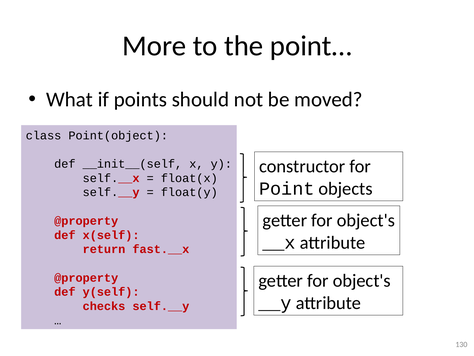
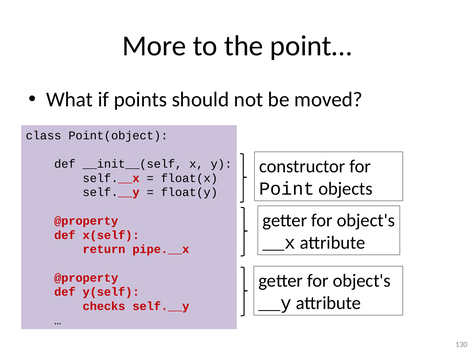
fast.__x: fast.__x -> pipe.__x (161, 249)
